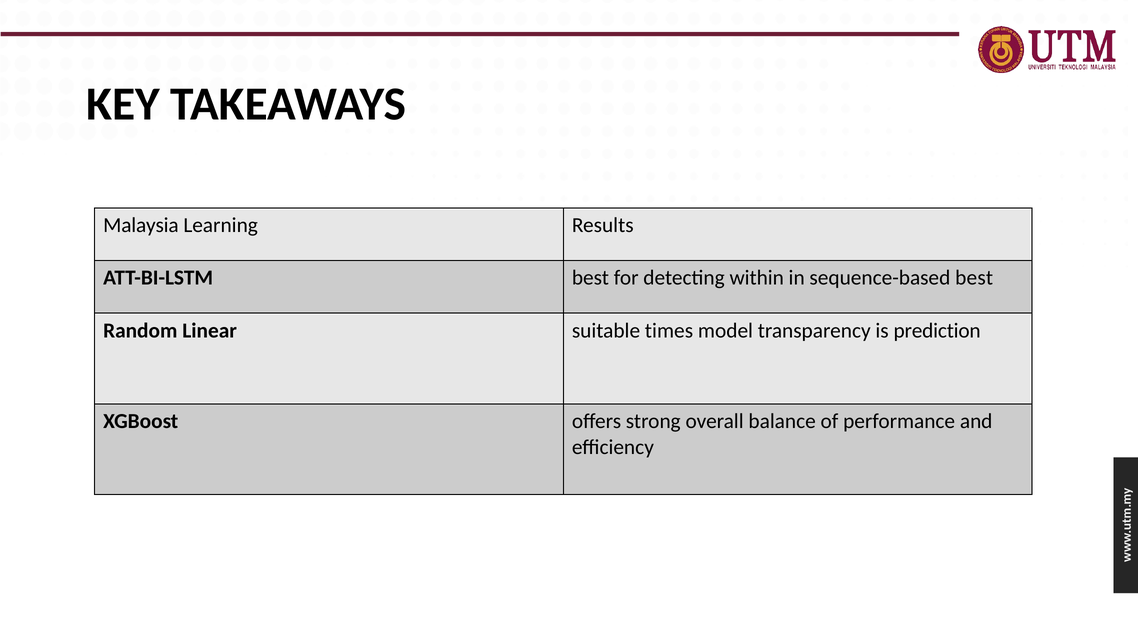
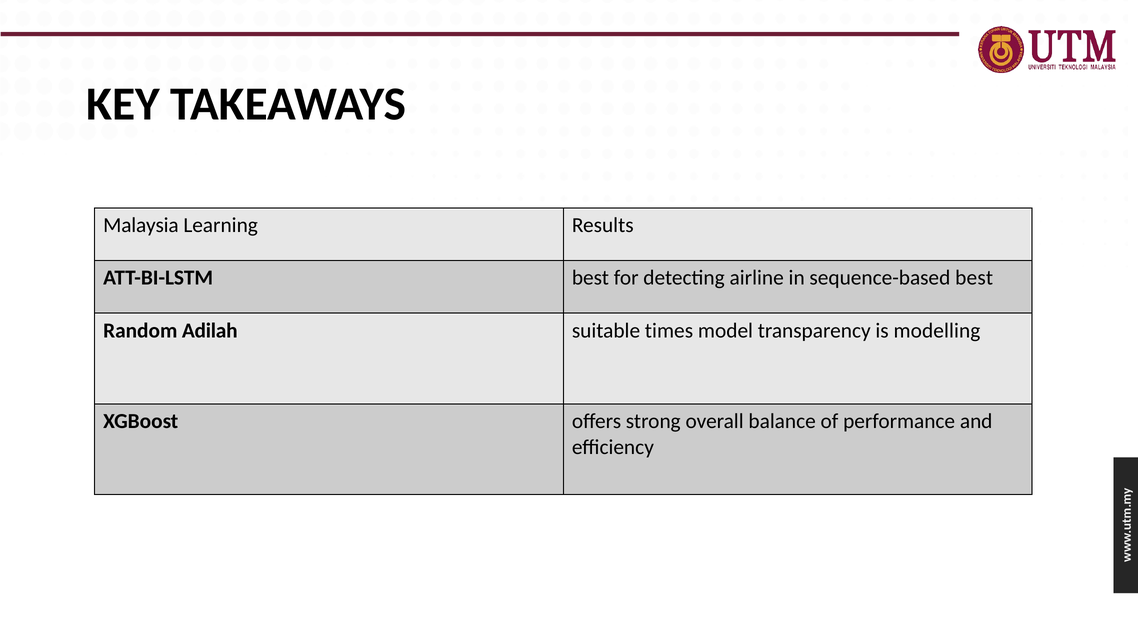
within: within -> airline (757, 278)
Linear: Linear -> Adilah (210, 331)
prediction: prediction -> modelling (937, 331)
